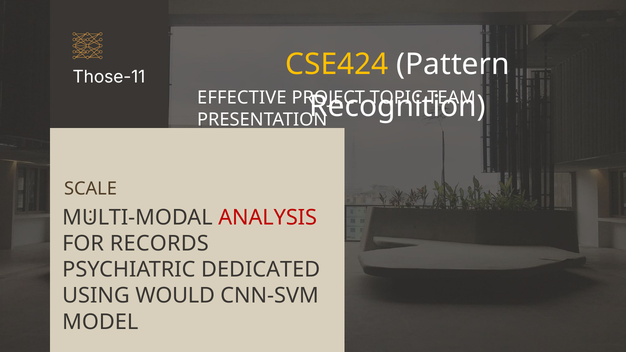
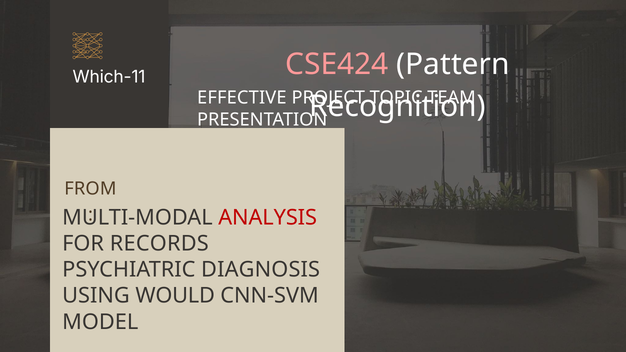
CSE424 colour: yellow -> pink (337, 64)
Those-11: Those-11 -> Which-11 (109, 77)
SCALE: SCALE -> FROM (90, 189)
DEDICATED: DEDICATED -> DIAGNOSIS (261, 270)
